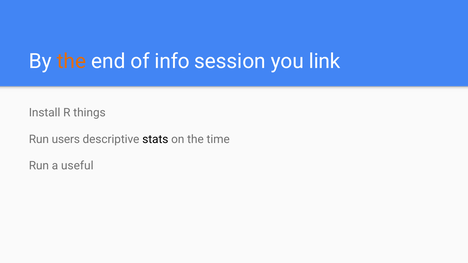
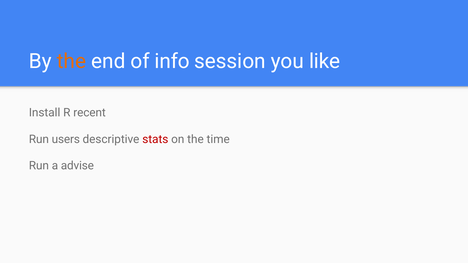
link: link -> like (325, 61)
things: things -> recent (90, 113)
stats colour: black -> red (155, 139)
useful: useful -> advise (77, 166)
